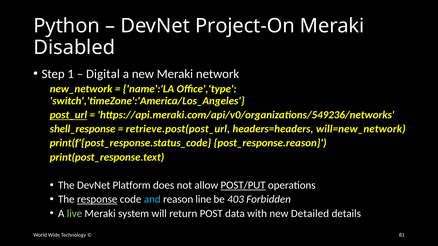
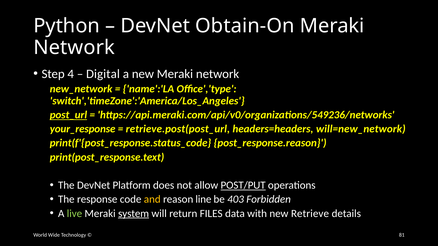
Project-On: Project-On -> Obtain-On (245, 26)
Disabled: Disabled -> Network (74, 48)
1: 1 -> 4 (71, 74)
shell_response: shell_response -> your_response (83, 129)
response underline: present -> none (97, 200)
and colour: light blue -> yellow (152, 200)
system underline: none -> present (134, 214)
POST: POST -> FILES (211, 214)
Detailed: Detailed -> Retrieve (310, 214)
